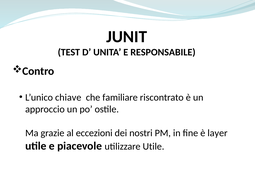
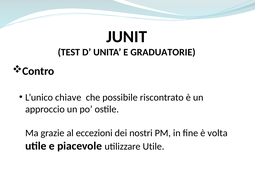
RESPONSABILE: RESPONSABILE -> GRADUATORIE (163, 52)
familiare: familiare -> possibile (120, 98)
layer: layer -> volta (218, 133)
